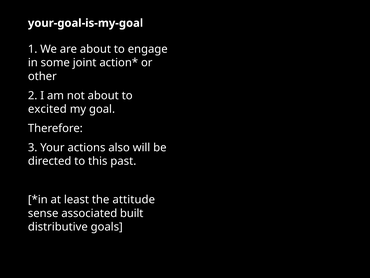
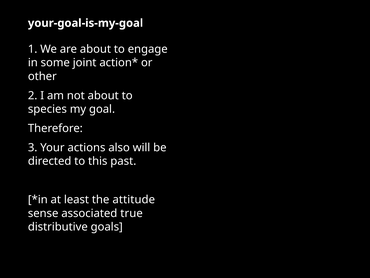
excited: excited -> species (47, 109)
built: built -> true (132, 213)
